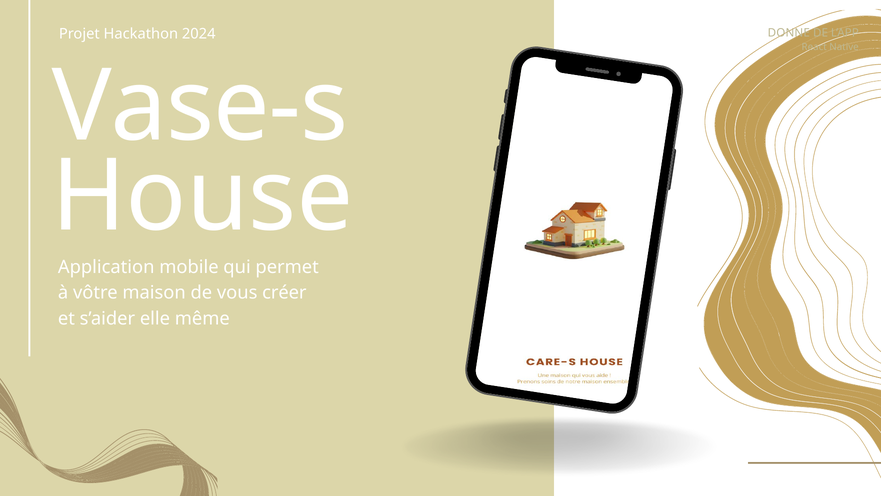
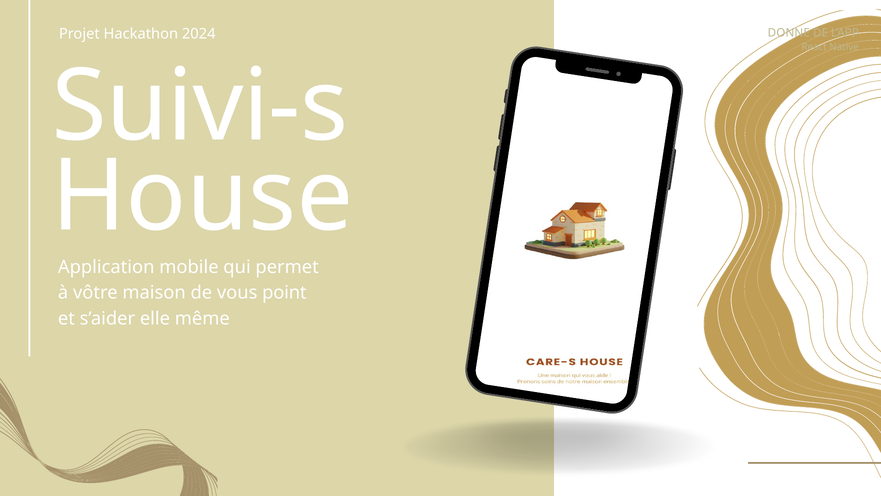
Vase-s: Vase-s -> Suivi-s (200, 106)
créer: créer -> point (284, 293)
